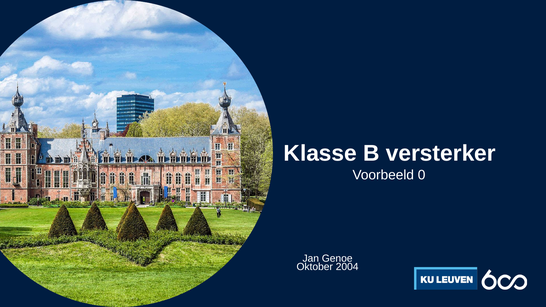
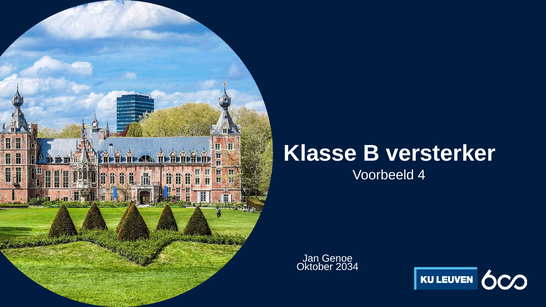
0: 0 -> 4 (422, 175)
2004: 2004 -> 2034 (347, 267)
